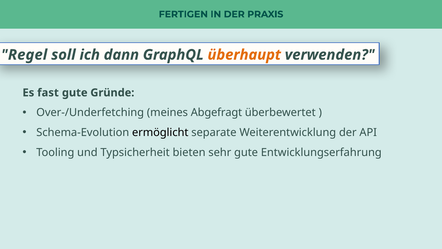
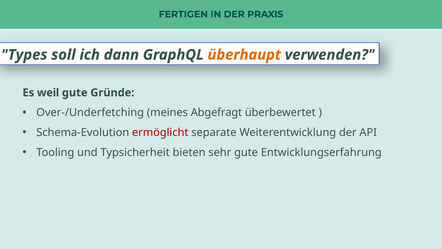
Regel: Regel -> Types (24, 55)
fast: fast -> weil (48, 93)
ermöglicht colour: black -> red (160, 132)
